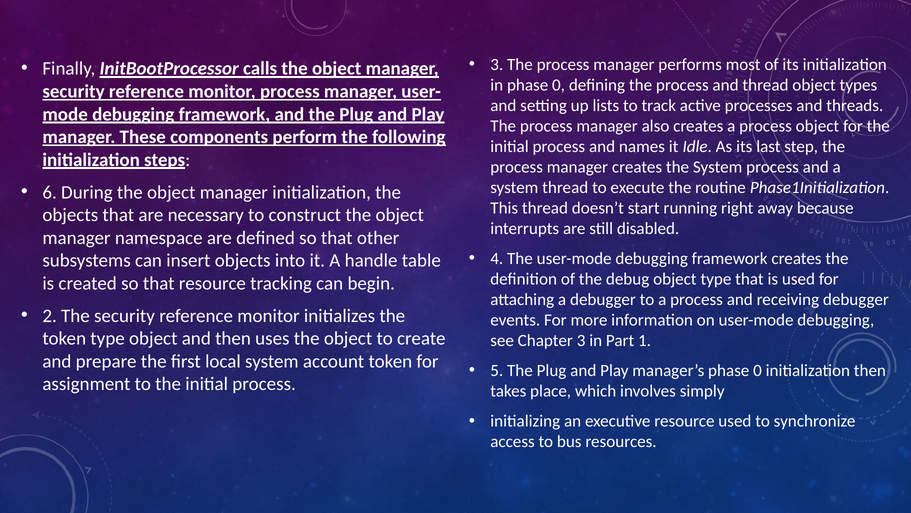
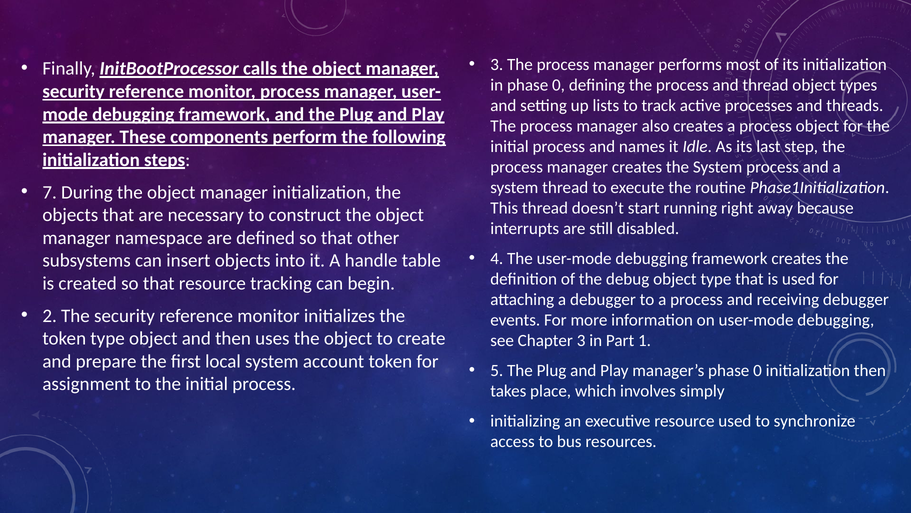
6: 6 -> 7 (50, 192)
